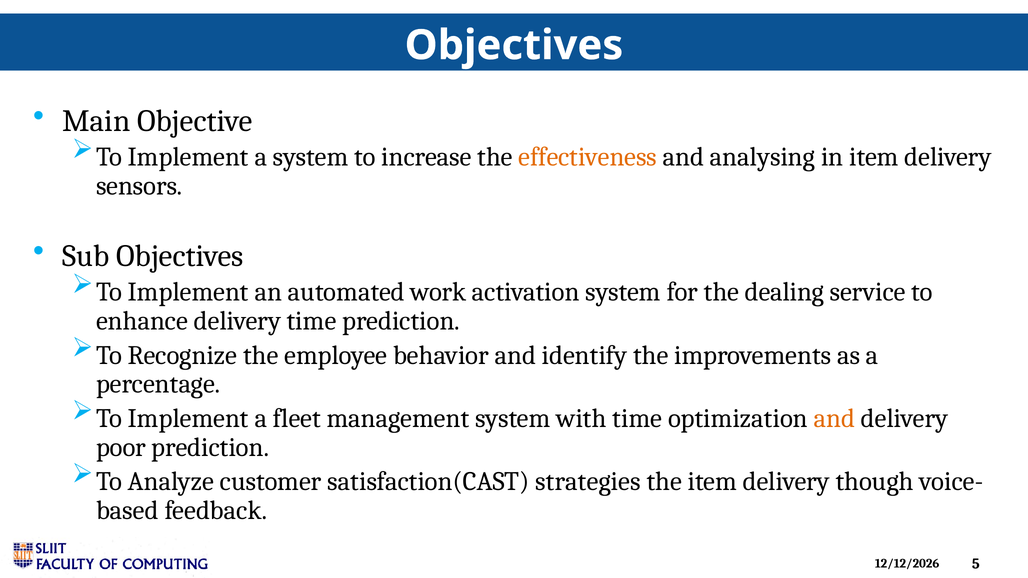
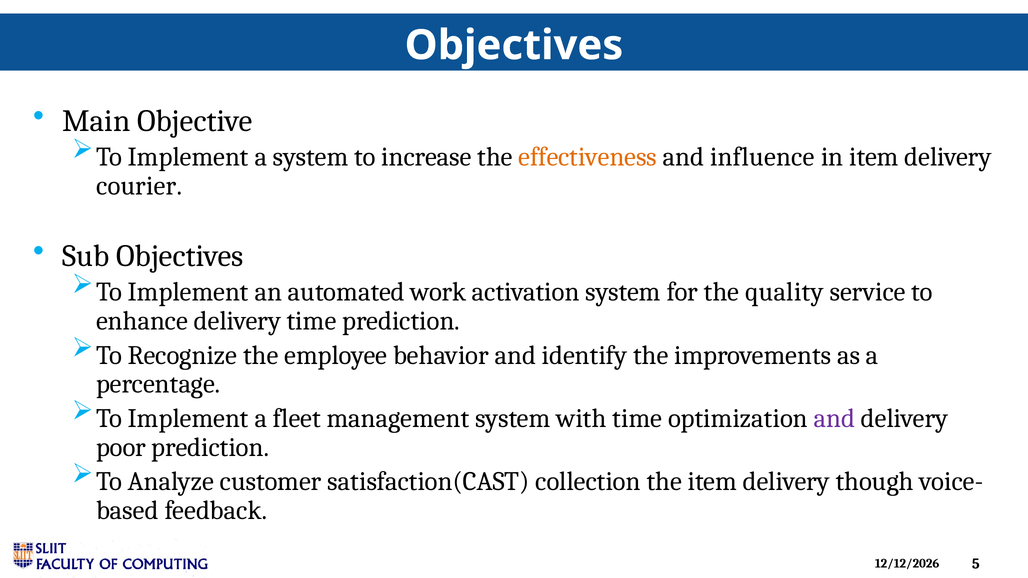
analysing: analysing -> influence (762, 157)
sensors: sensors -> courier (139, 186)
dealing: dealing -> quality (784, 292)
and colour: orange -> purple (834, 419)
strategies: strategies -> collection (588, 482)
